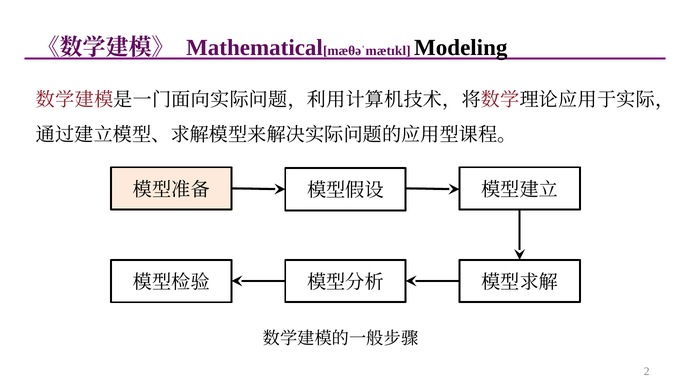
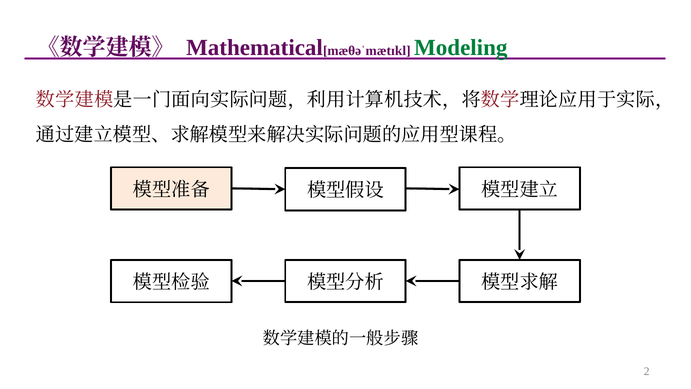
Modeling colour: black -> green (461, 47)
